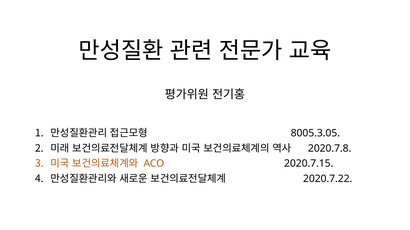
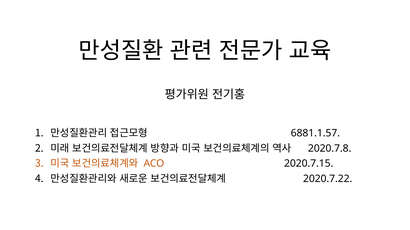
8005.3.05: 8005.3.05 -> 6881.1.57 (315, 133)
